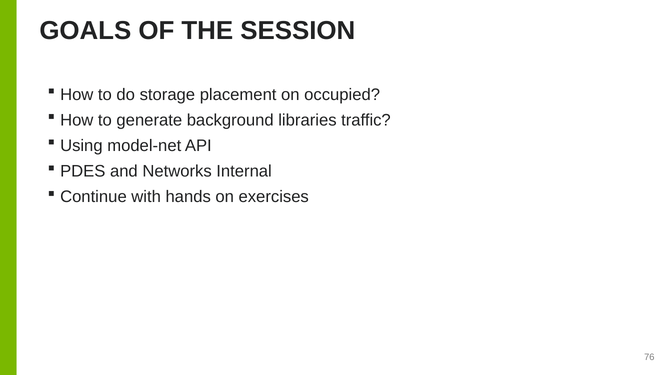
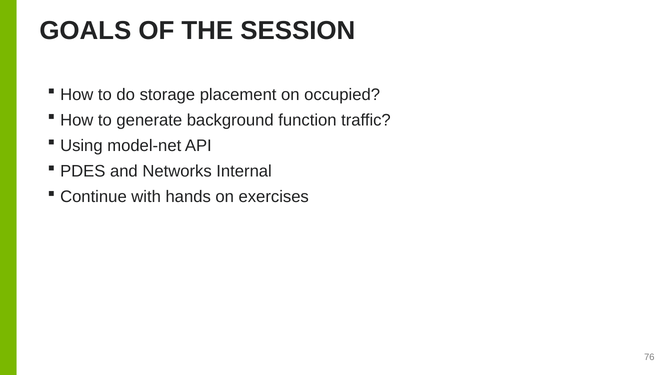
libraries: libraries -> function (307, 120)
